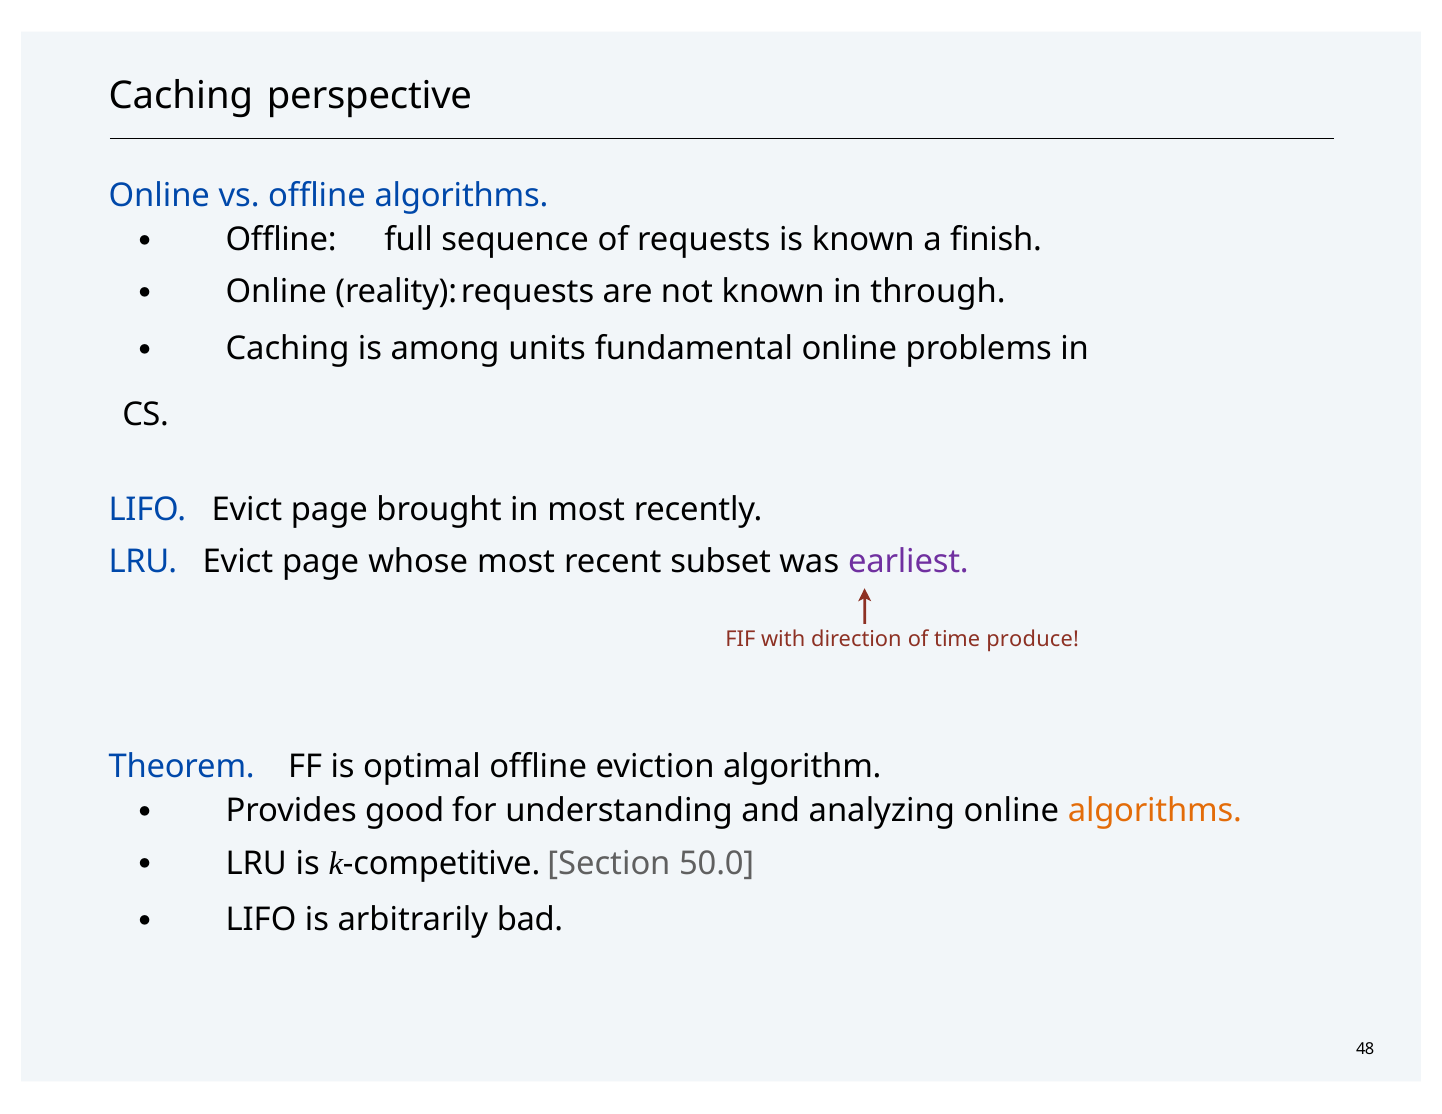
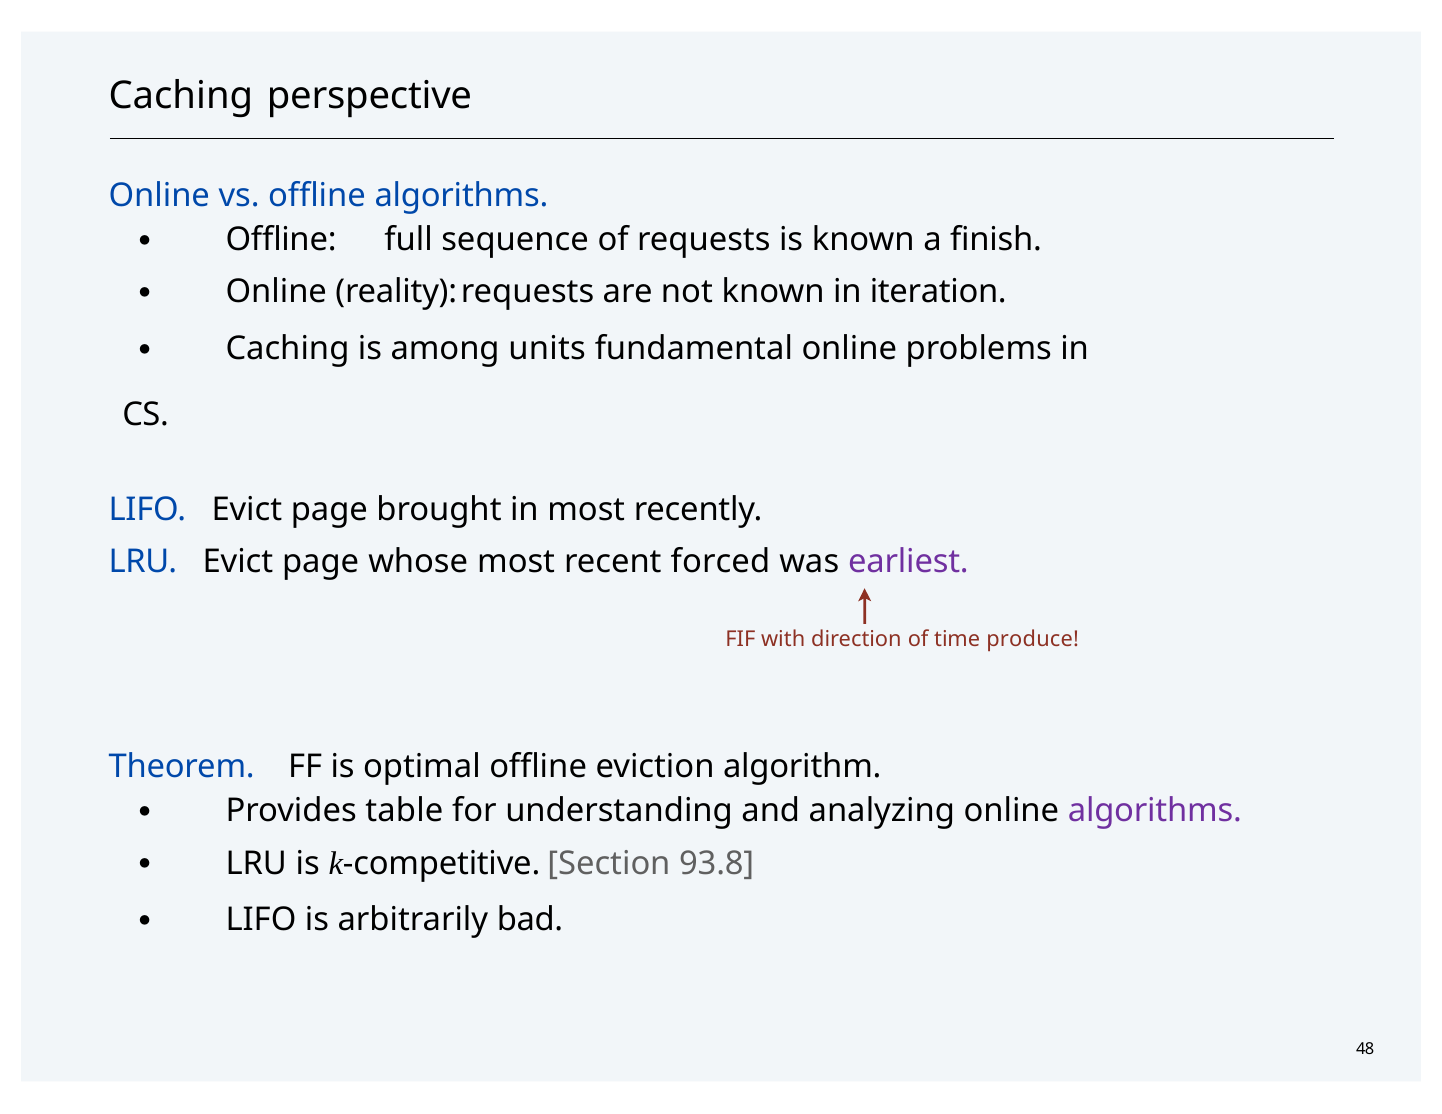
through: through -> iteration (938, 292)
subset: subset -> forced (720, 562)
good: good -> table (404, 811)
algorithms colour: orange -> purple (1155, 811)
50.0: 50.0 -> 93.8 (717, 864)
